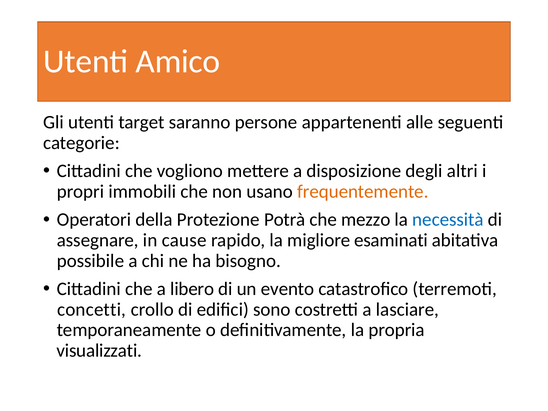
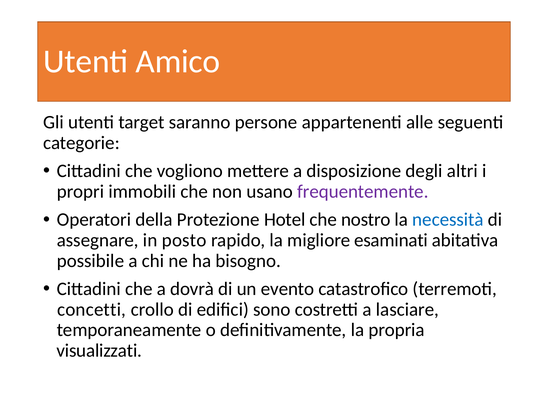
frequentemente colour: orange -> purple (363, 192)
Potrà: Potrà -> Hotel (285, 220)
mezzo: mezzo -> nostro (366, 220)
cause: cause -> posto (184, 240)
libero: libero -> dovrà (192, 289)
